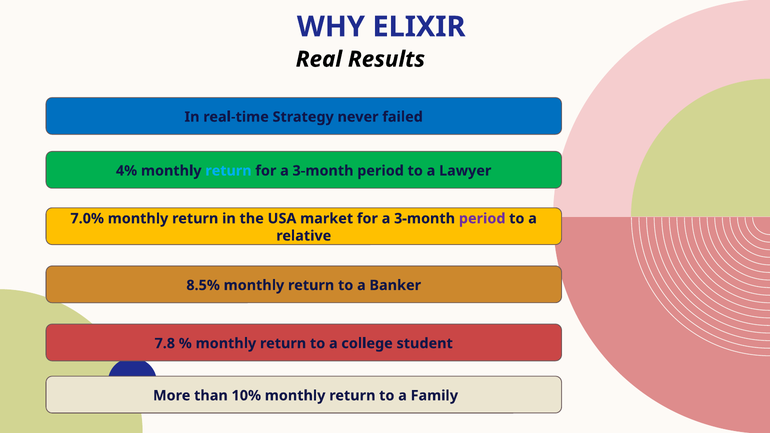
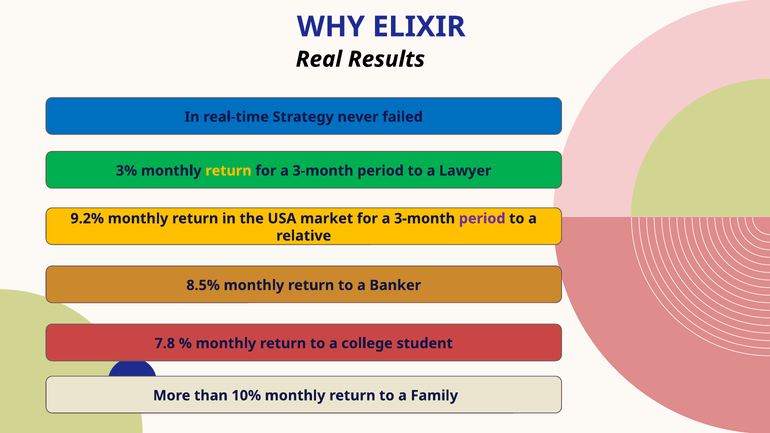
4%: 4% -> 3% (127, 171)
return colour: light blue -> yellow (228, 171)
7.0%: 7.0% -> 9.2% (87, 219)
